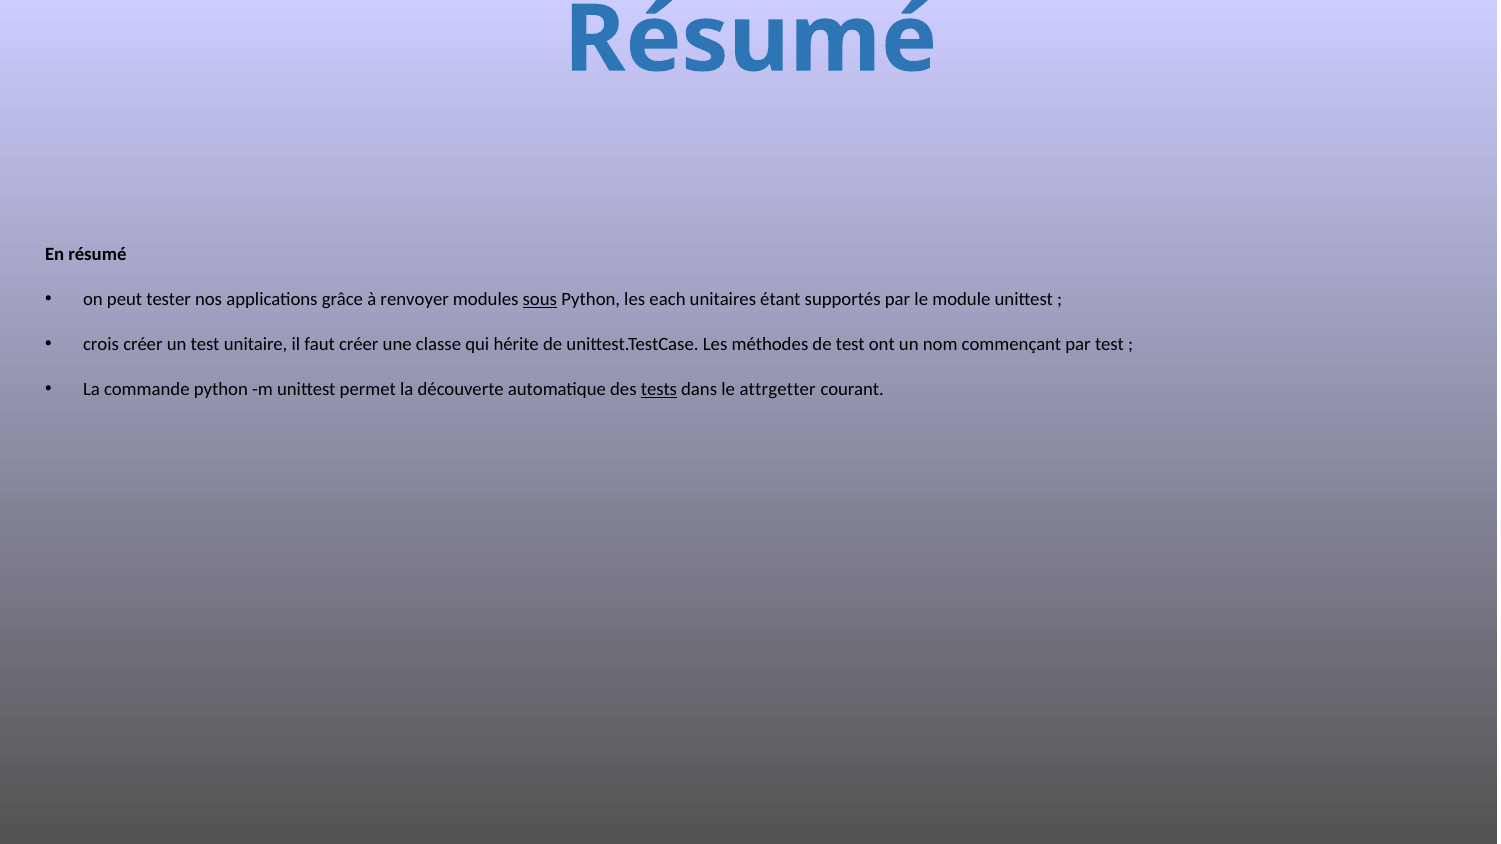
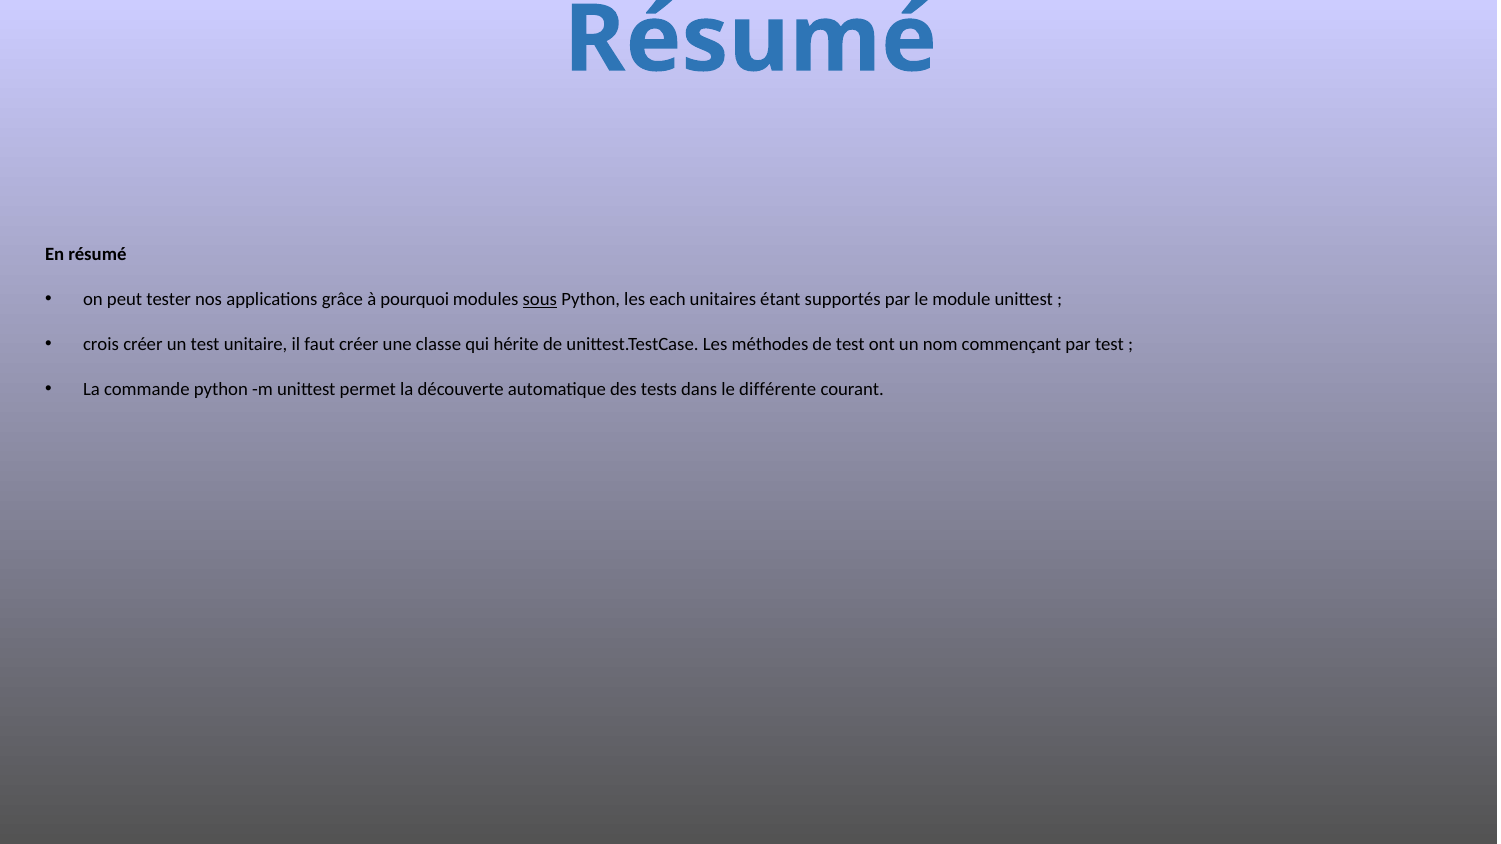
renvoyer: renvoyer -> pourquoi (415, 299)
tests underline: present -> none (659, 389)
attrgetter: attrgetter -> différente (778, 389)
